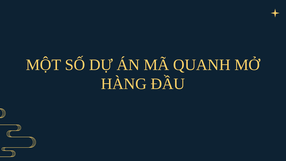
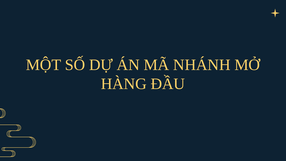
QUANH: QUANH -> NHÁNH (202, 65)
